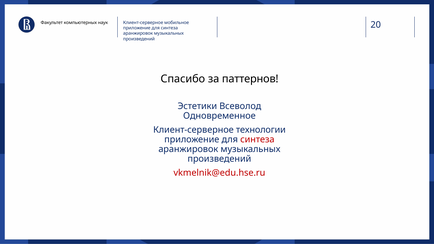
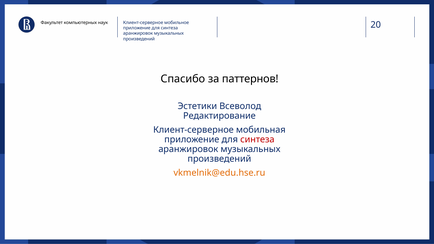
Одновременное: Одновременное -> Редактирование (219, 116)
технологии: технологии -> мобильная (261, 130)
vkmelnik@edu.hse.ru colour: red -> orange (219, 173)
